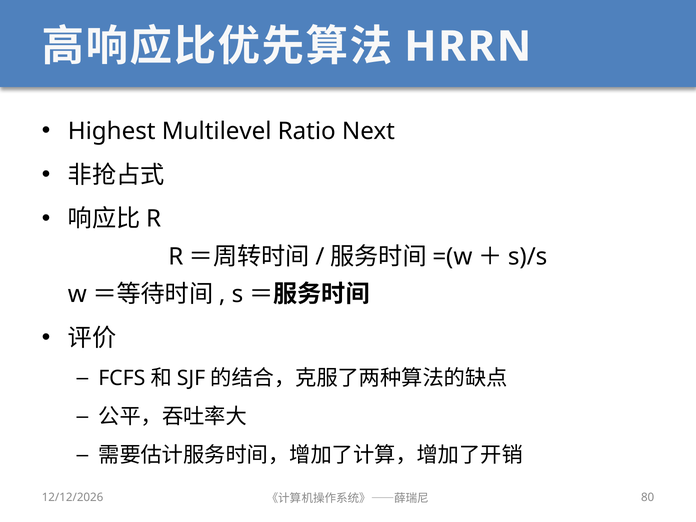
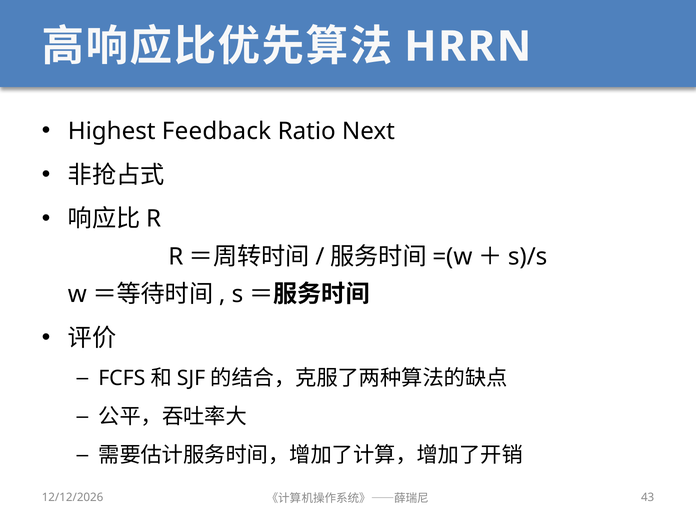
Multilevel: Multilevel -> Feedback (216, 131)
80: 80 -> 43 (648, 498)
